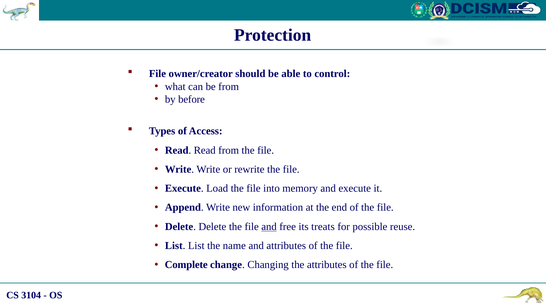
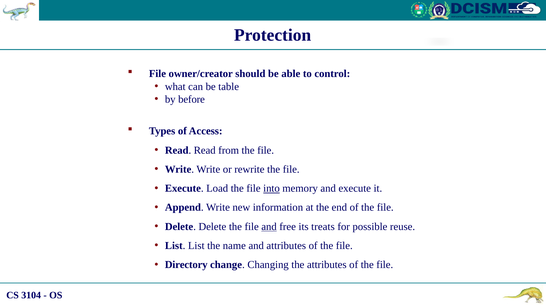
be from: from -> table (229, 87)
into underline: none -> present (271, 188)
Complete: Complete -> Directory (186, 265)
